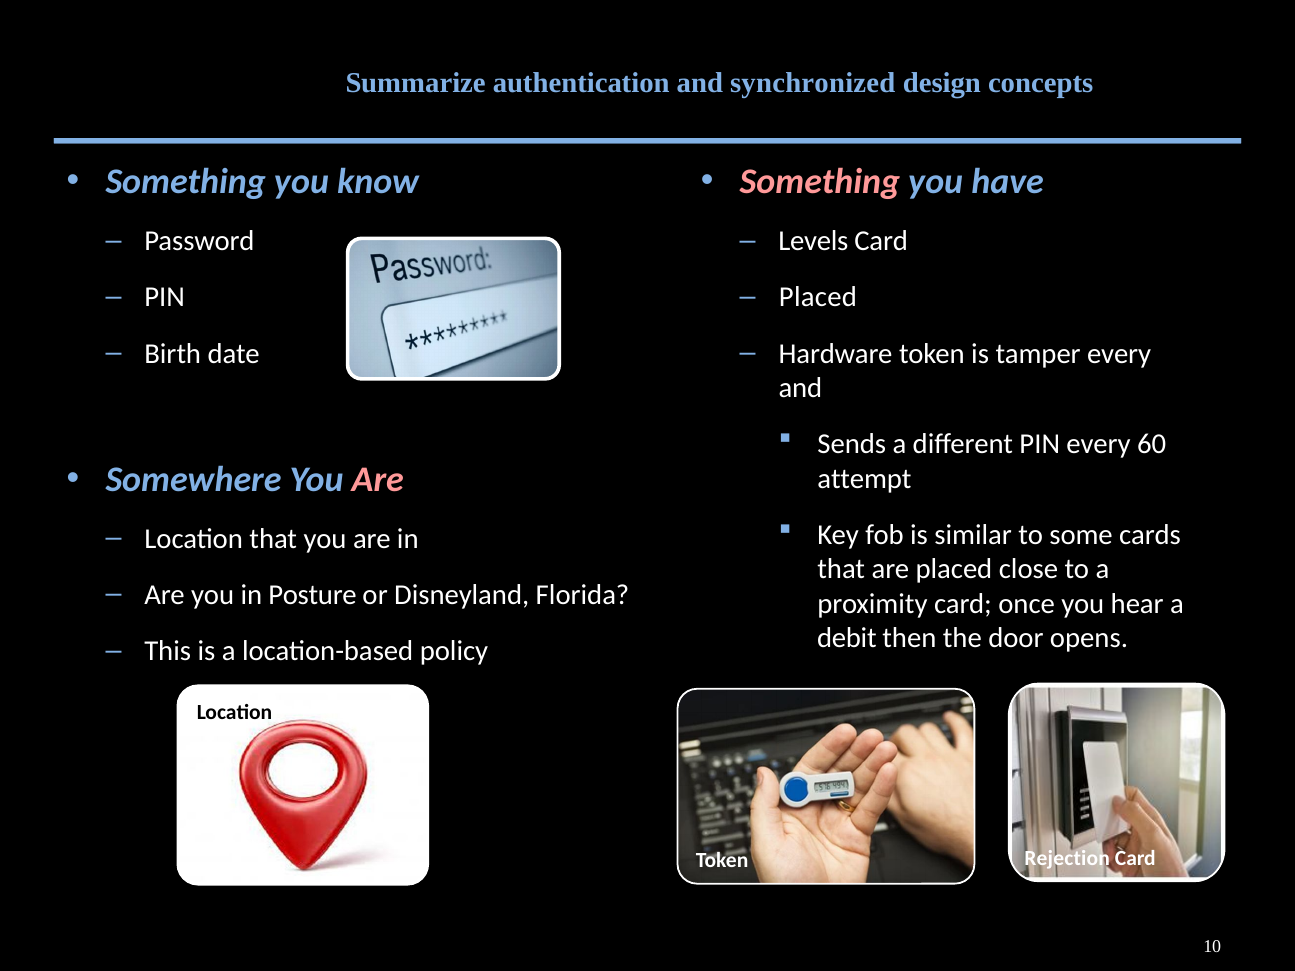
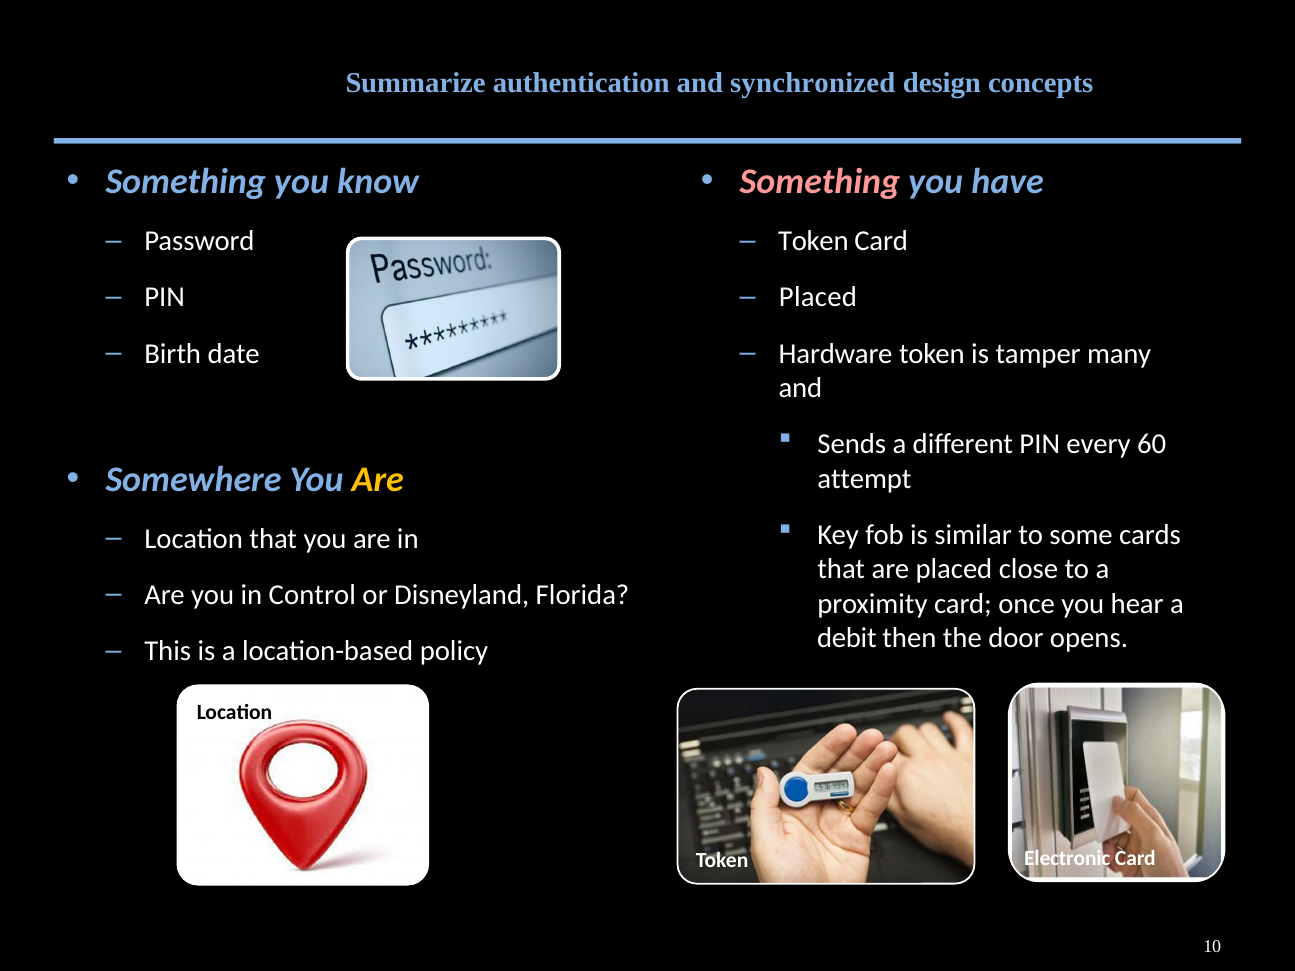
Levels: Levels -> Token (813, 241)
tamper every: every -> many (1119, 354)
Are colour: pink -> yellow (378, 479)
Posture: Posture -> Control (312, 595)
Rejection: Rejection -> Electronic (1067, 858)
